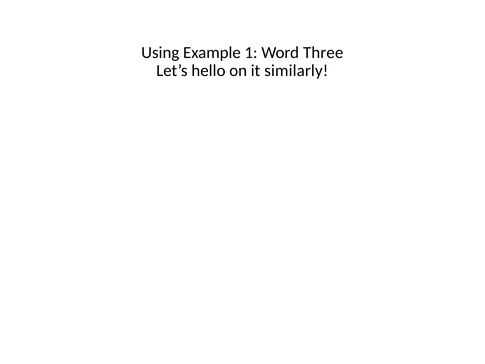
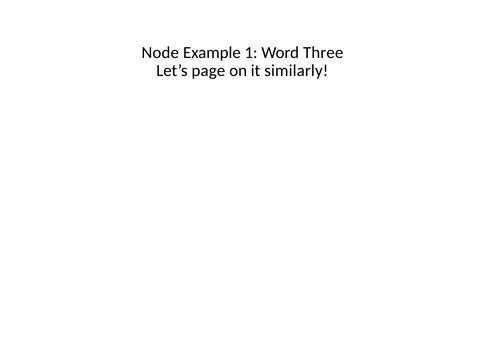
Using: Using -> Node (160, 53)
hello: hello -> page (208, 71)
